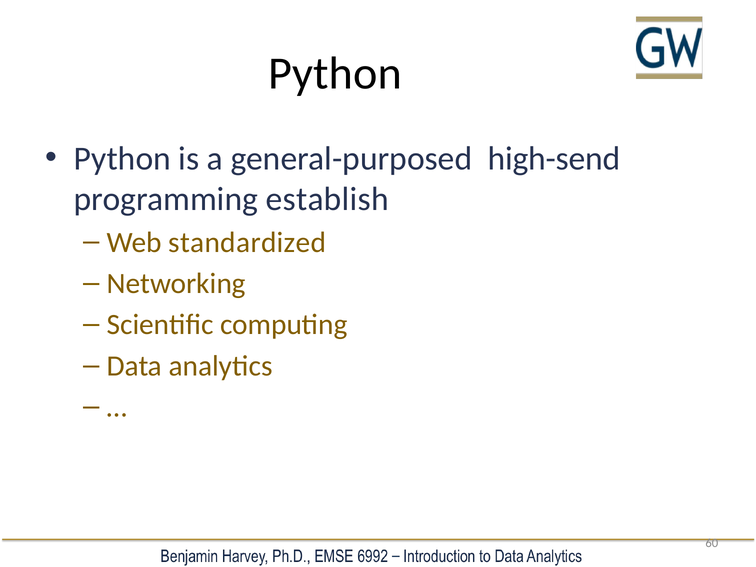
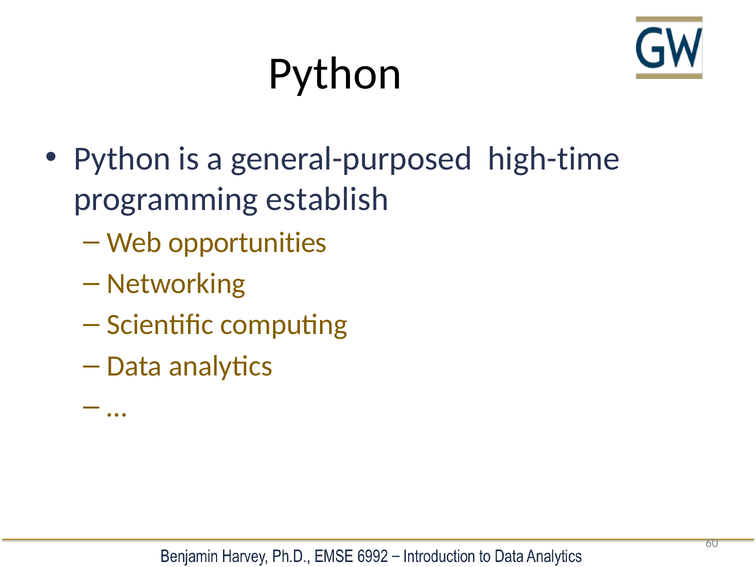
high-send: high-send -> high-time (554, 159)
standardized: standardized -> opportunities (248, 242)
